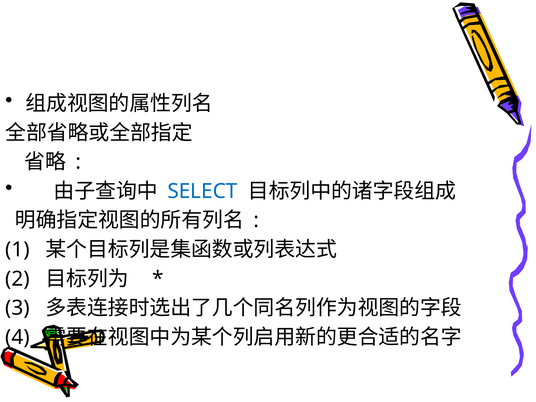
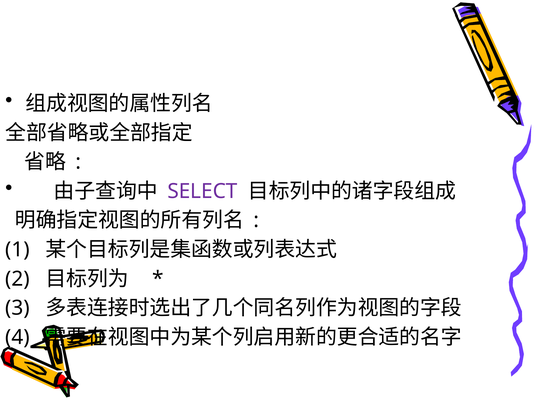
SELECT colour: blue -> purple (202, 191)
